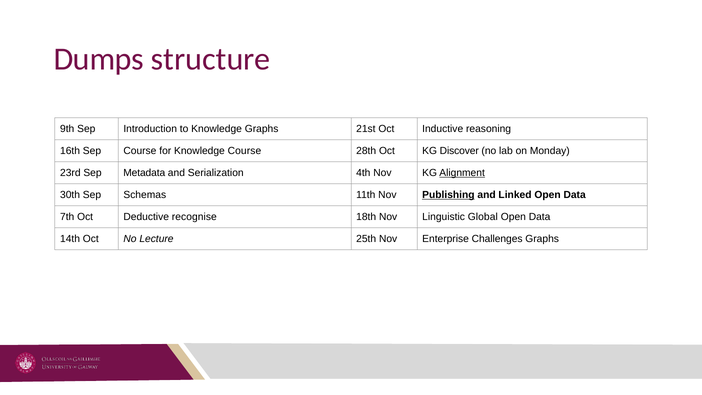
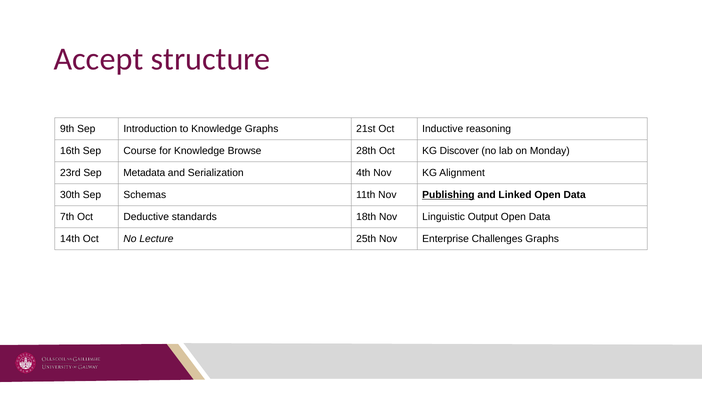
Dumps: Dumps -> Accept (99, 59)
Knowledge Course: Course -> Browse (245, 151)
Alignment underline: present -> none (462, 173)
recognise: recognise -> standards (194, 217)
Global: Global -> Output (483, 217)
